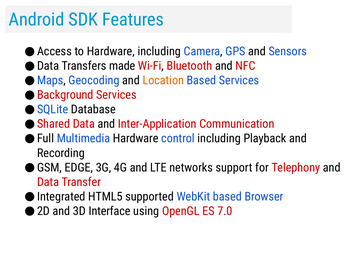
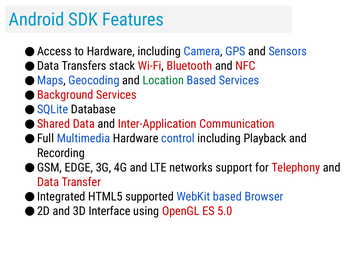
made: made -> stack (122, 66)
Location colour: orange -> green (163, 80)
7.0: 7.0 -> 5.0 (225, 211)
